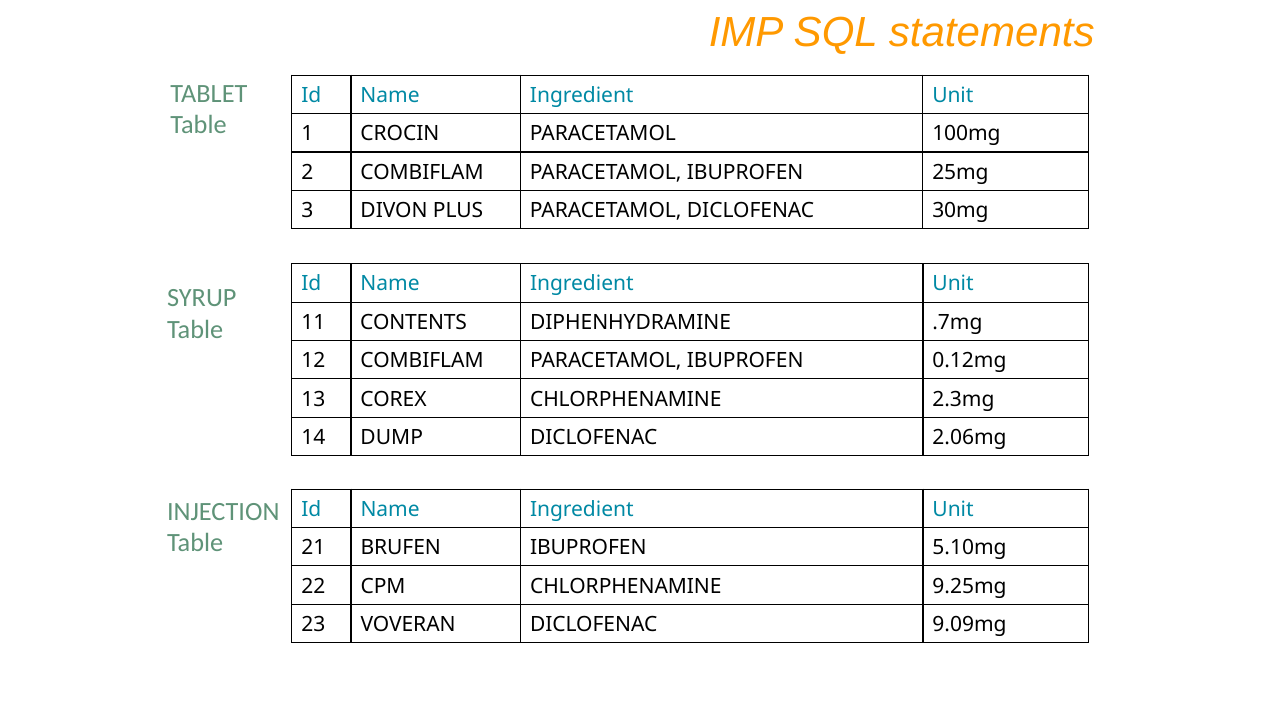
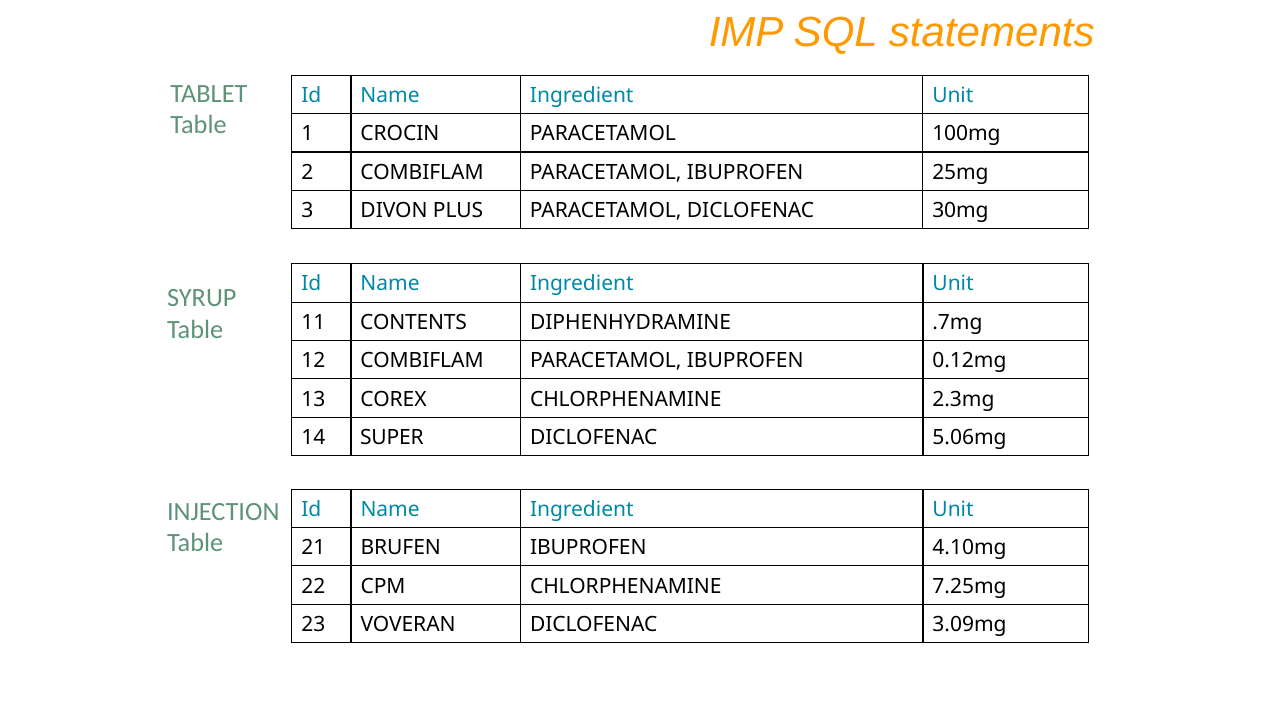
DUMP: DUMP -> SUPER (392, 437)
2.06mg: 2.06mg -> 5.06mg (970, 437)
5.10mg: 5.10mg -> 4.10mg (970, 548)
9.25mg: 9.25mg -> 7.25mg (970, 586)
9.09mg: 9.09mg -> 3.09mg (970, 624)
